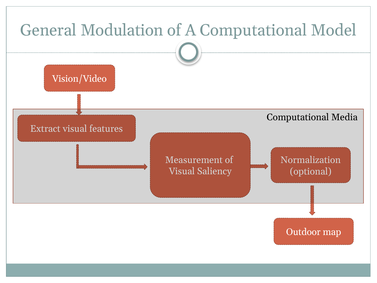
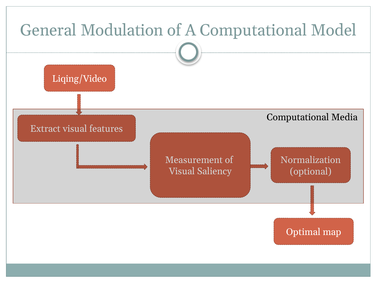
Vision/Video: Vision/Video -> Liqing/Video (80, 79)
Outdoor: Outdoor -> Optimal (303, 232)
